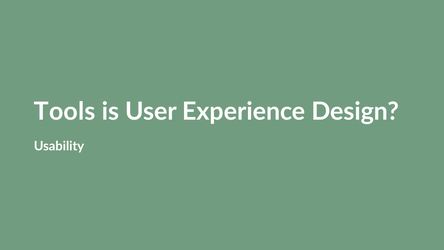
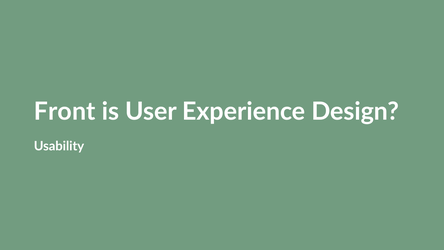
Tools: Tools -> Front (65, 111)
